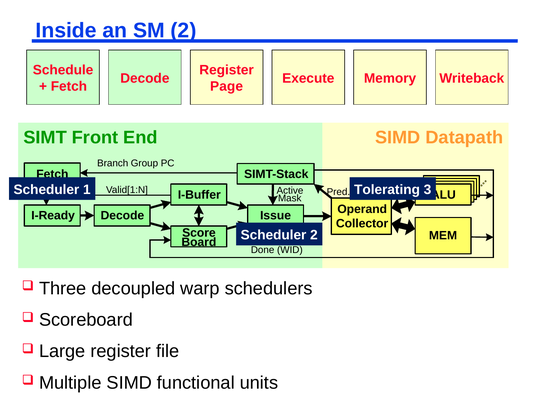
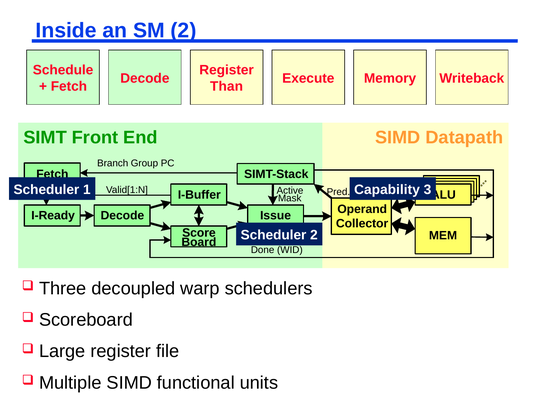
Page: Page -> Than (227, 86)
Tolerating: Tolerating -> Capability (387, 189)
